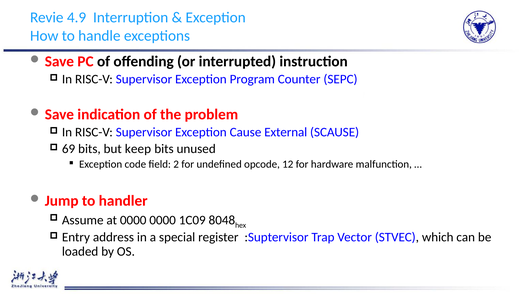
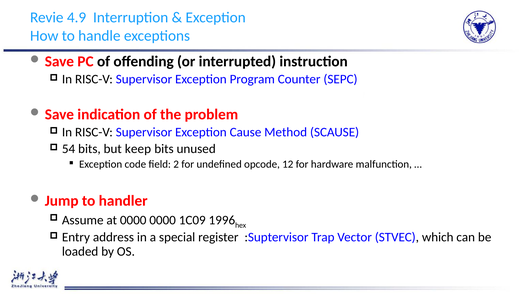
External: External -> Method (286, 132)
69: 69 -> 54 (69, 149)
8048: 8048 -> 1996 (222, 220)
